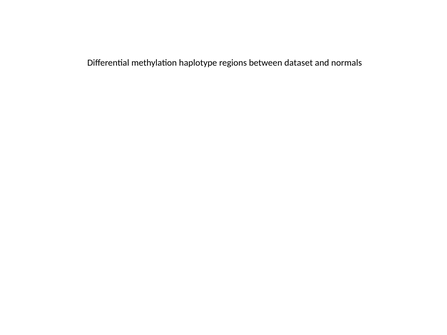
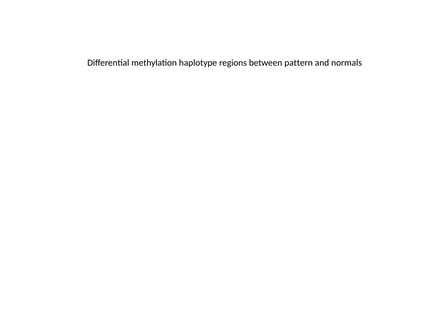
dataset: dataset -> pattern (299, 63)
